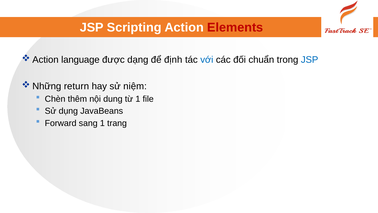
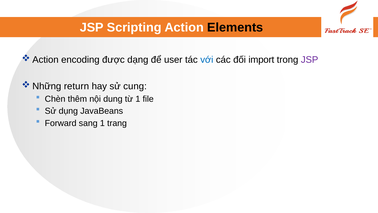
Elements colour: red -> black (235, 27)
language: language -> encoding (80, 60)
định: định -> user (173, 60)
chuẩn: chuẩn -> import (261, 60)
JSP colour: blue -> purple (310, 60)
niệm: niệm -> cung (135, 86)
